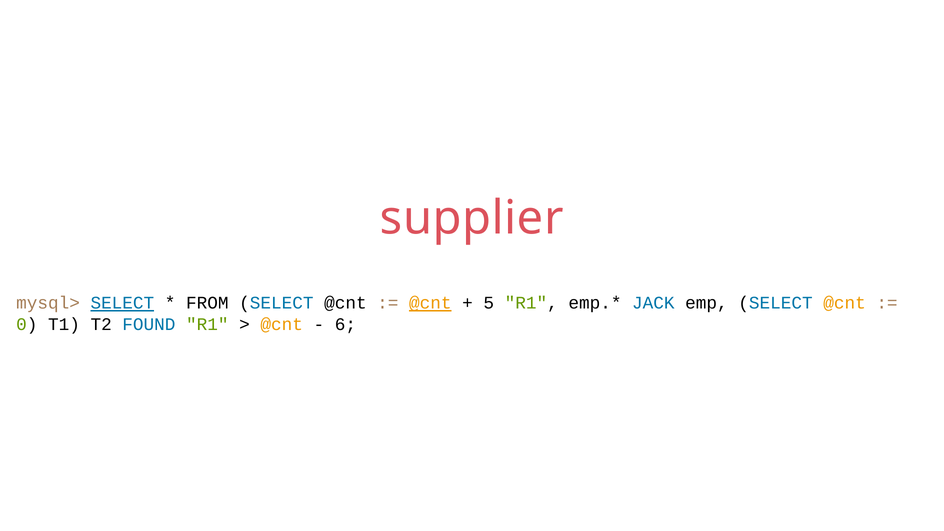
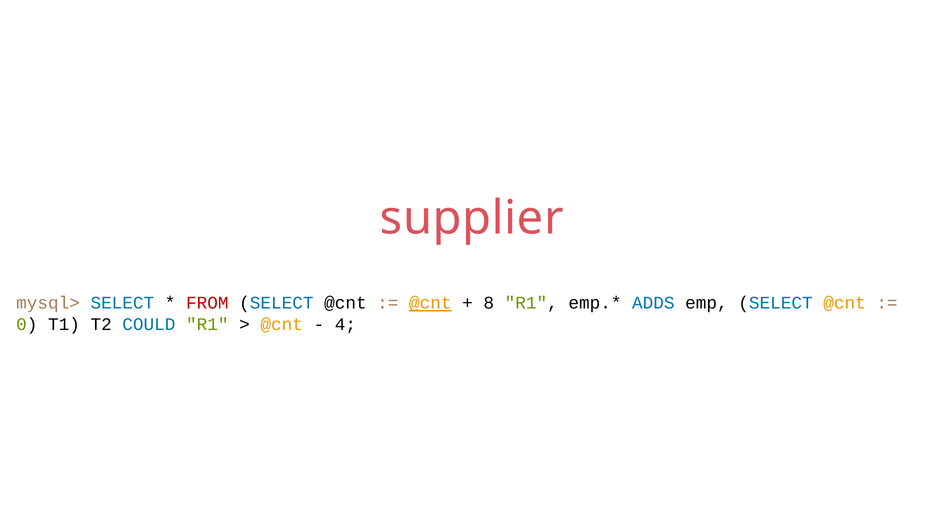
SELECT underline: present -> none (122, 303)
FROM colour: black -> red (207, 303)
5: 5 -> 8 (489, 303)
JACK: JACK -> ADDS (653, 303)
FOUND: FOUND -> COULD (149, 324)
6: 6 -> 4 (345, 324)
